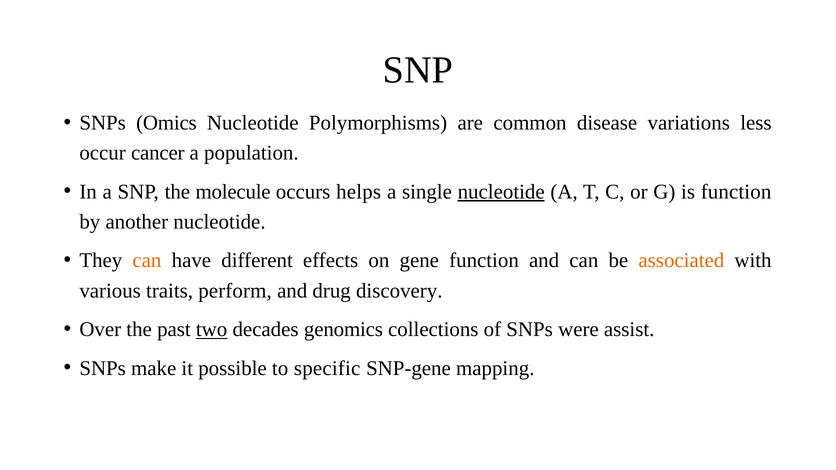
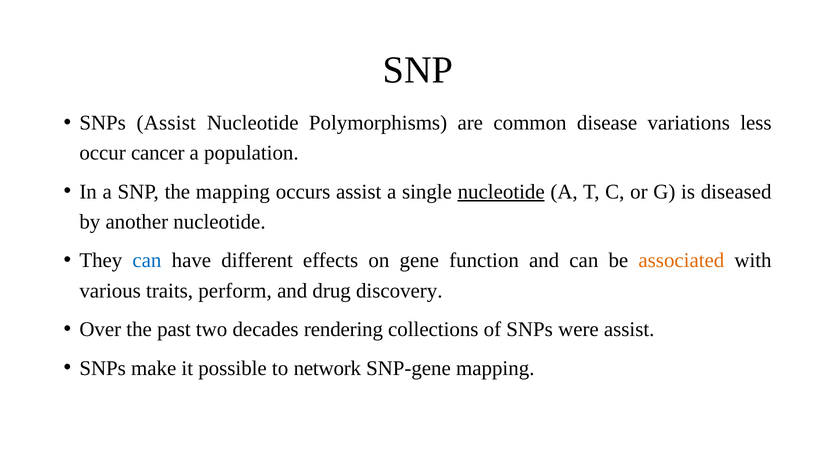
SNPs Omics: Omics -> Assist (166, 123)
the molecule: molecule -> mapping (233, 192)
occurs helps: helps -> assist (359, 192)
is function: function -> diseased (736, 192)
can colour: orange -> blue (147, 261)
two underline: present -> none (212, 330)
genomics: genomics -> rendering (343, 330)
specific: specific -> network (327, 368)
